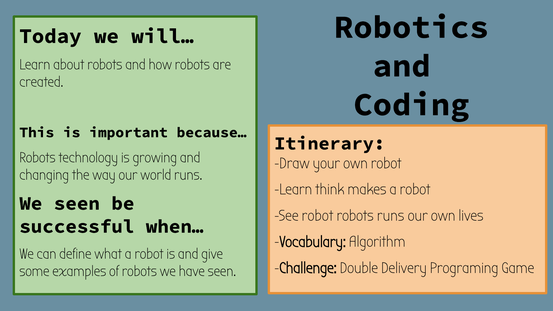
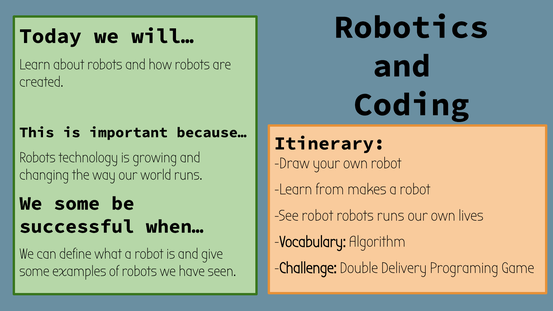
think: think -> from (330, 190)
We seen: seen -> some (77, 203)
